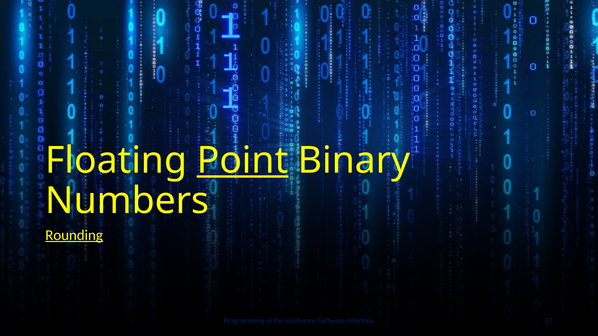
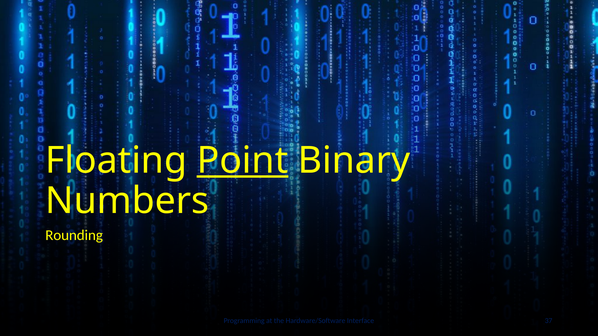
Rounding underline: present -> none (74, 235)
